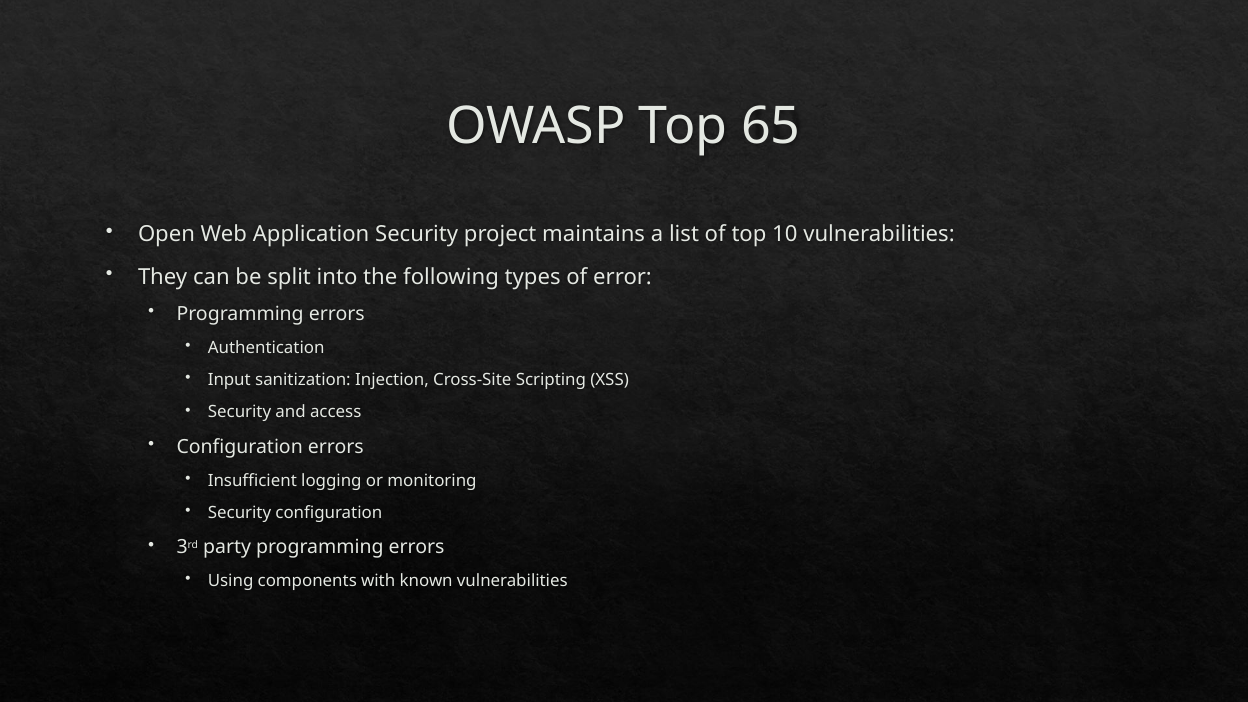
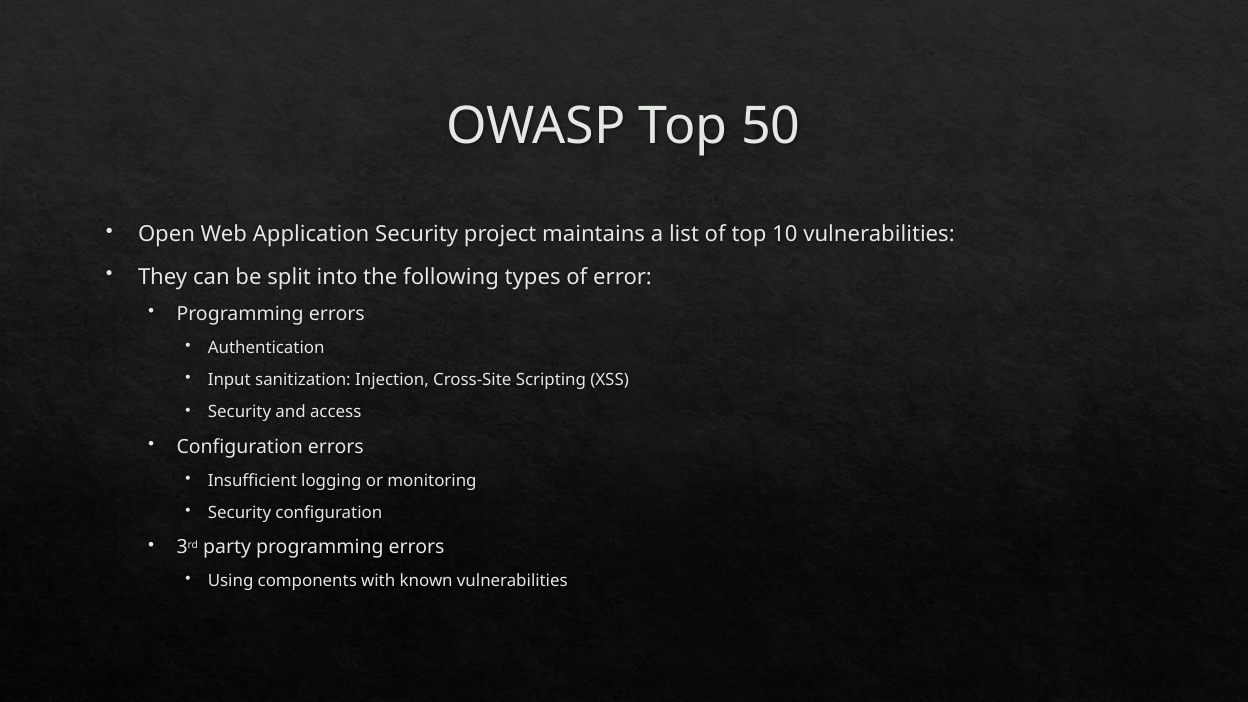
65: 65 -> 50 (771, 126)
